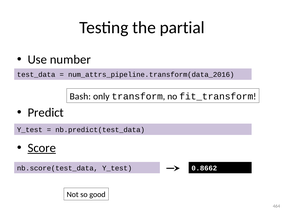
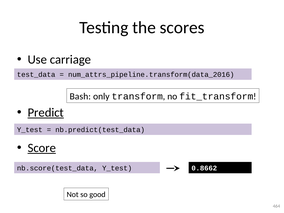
partial: partial -> scores (182, 27)
number: number -> carriage (70, 60)
Predict underline: none -> present (46, 113)
